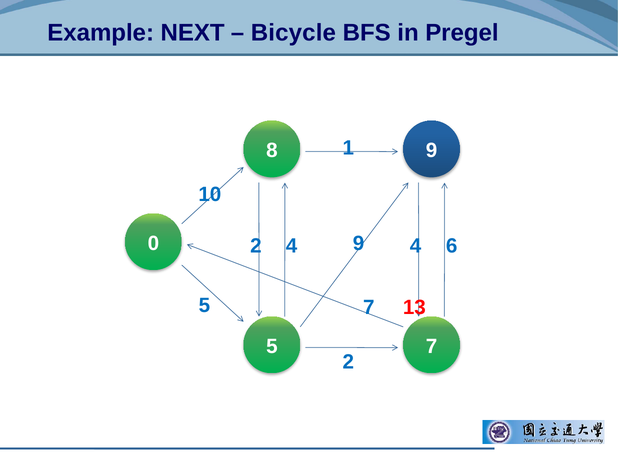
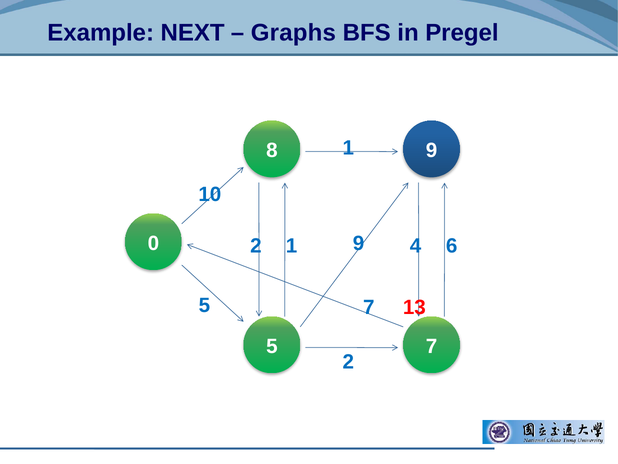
Bicycle: Bicycle -> Graphs (293, 33)
4: 4 -> 1 (292, 246)
